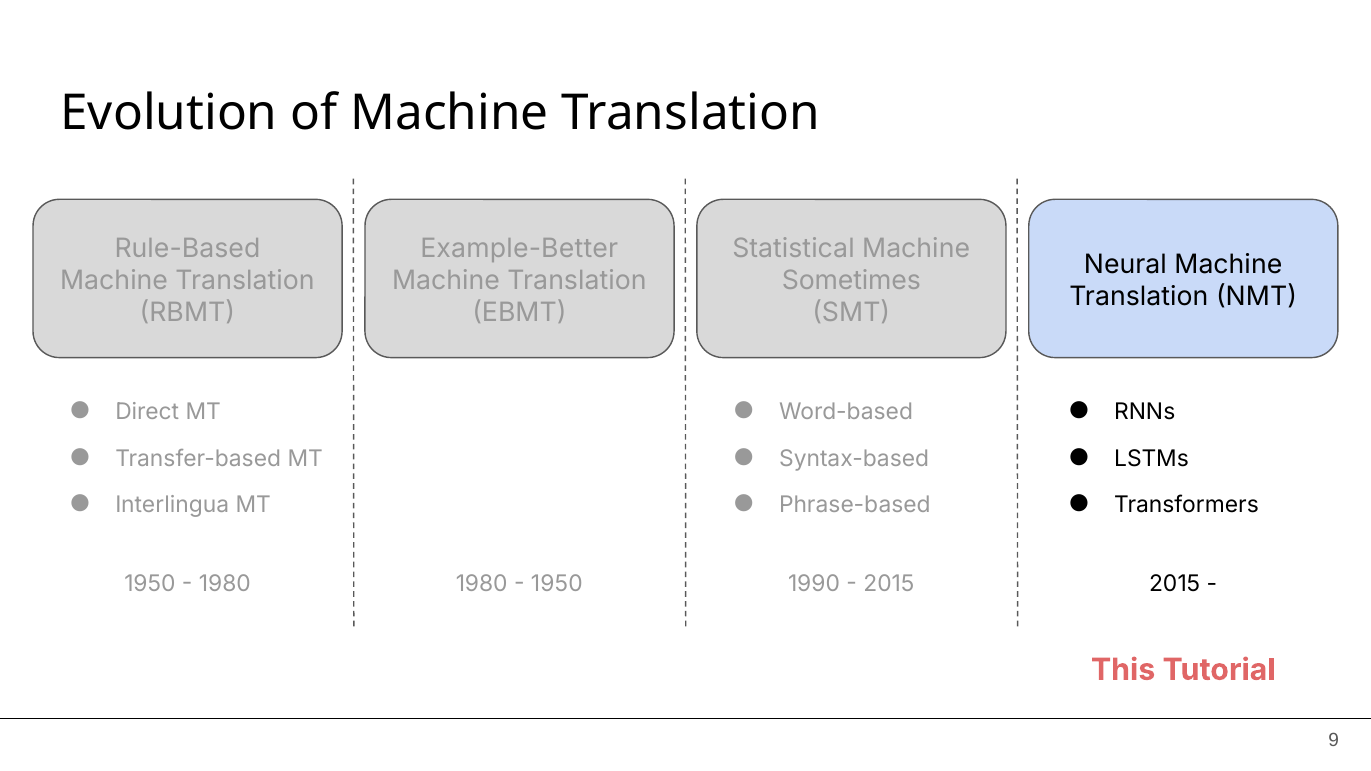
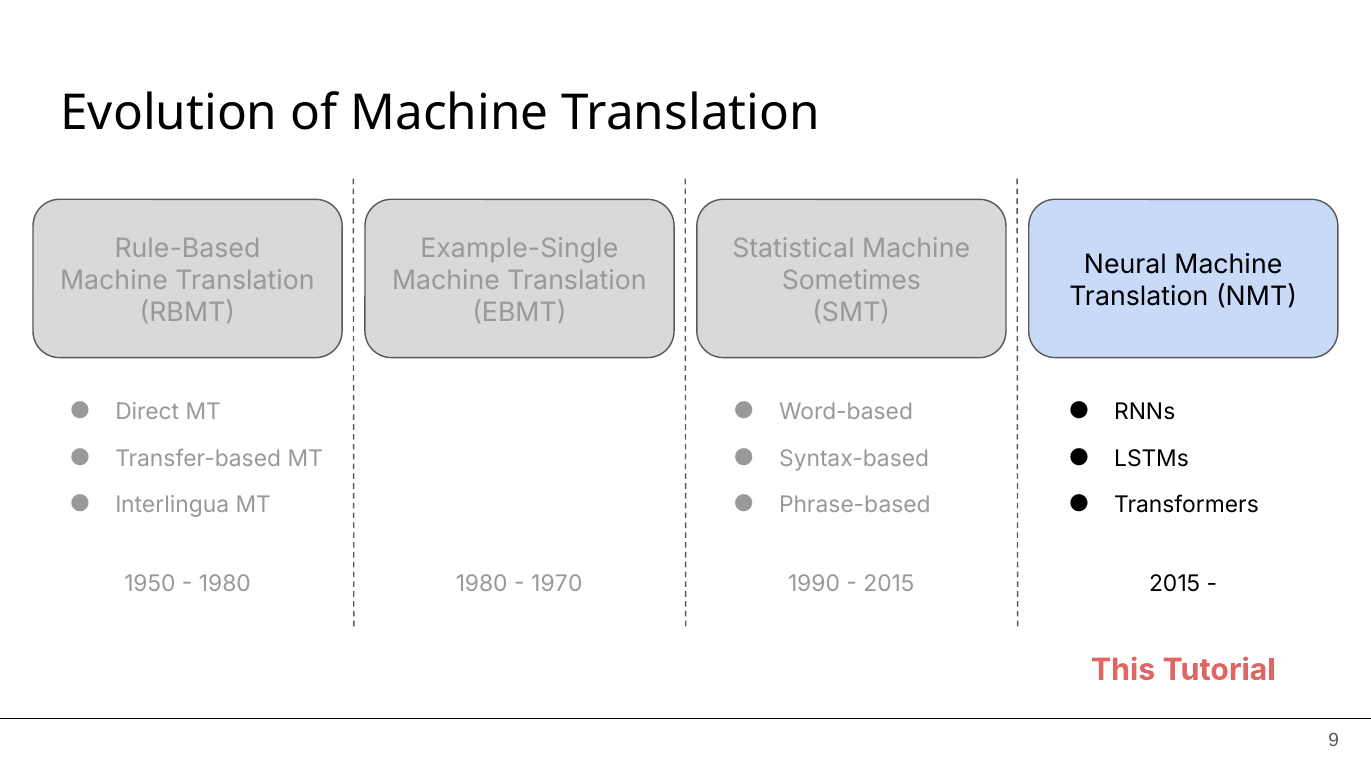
Example-Better: Example-Better -> Example-Single (519, 248)
1950: 1950 -> 1970 (557, 584)
